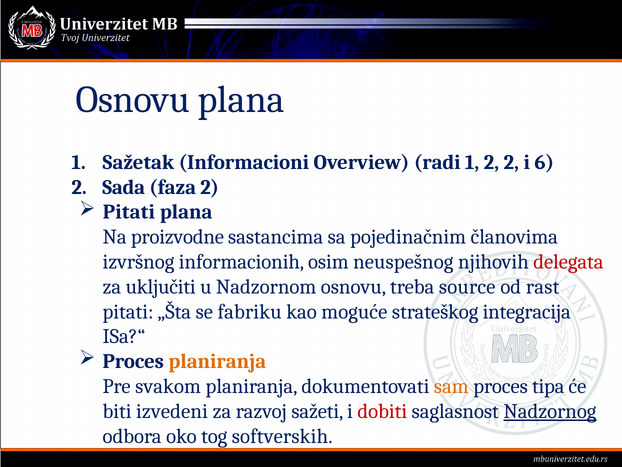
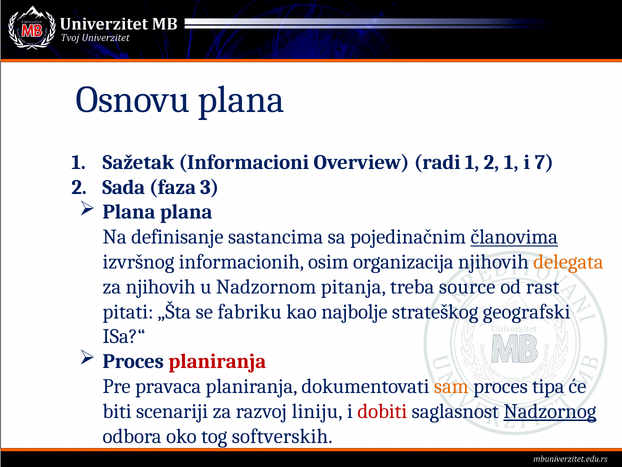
2 2: 2 -> 1 (511, 162)
6: 6 -> 7 (544, 162)
faza 2: 2 -> 3 (210, 187)
Pitati: Pitati -> Plana (129, 212)
proizvodne: proizvodne -> definisanje (177, 237)
članovima underline: none -> present (514, 237)
neuspešnog: neuspešnog -> organizacija (403, 262)
delegata colour: red -> orange (568, 262)
za uključiti: uključiti -> njihovih (161, 286)
Nadzornom osnovu: osnovu -> pitanja (353, 286)
moguće: moguće -> najbolje (354, 311)
integracija: integracija -> geografski (527, 311)
planiranja colour: orange -> red (217, 361)
svakom: svakom -> pravaca (168, 386)
izvedeni: izvedeni -> scenariji (172, 411)
sažeti: sažeti -> liniju (317, 411)
